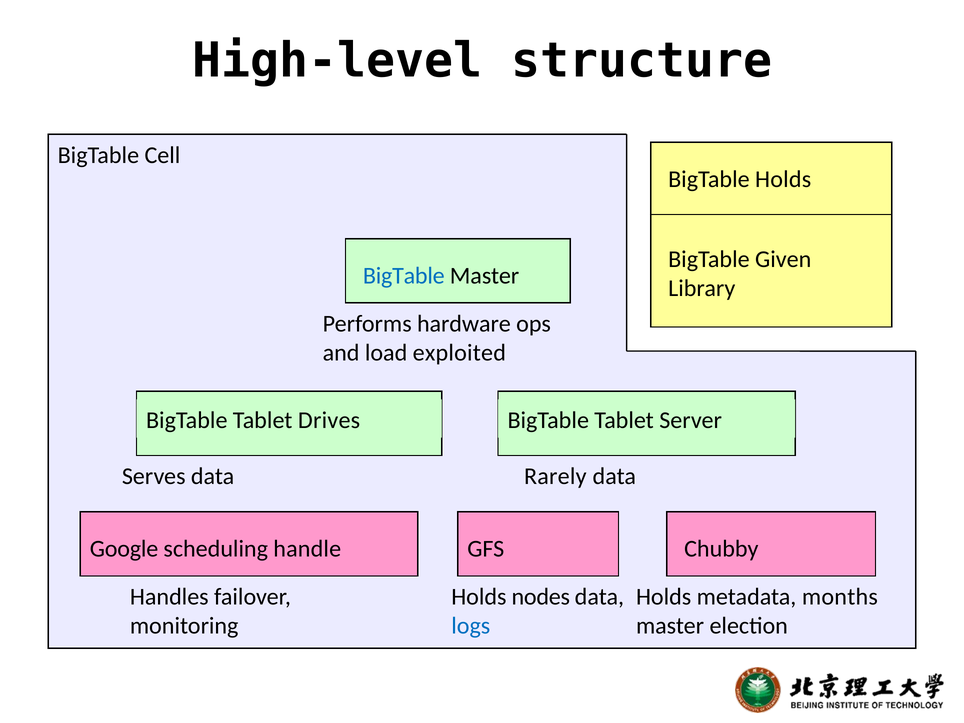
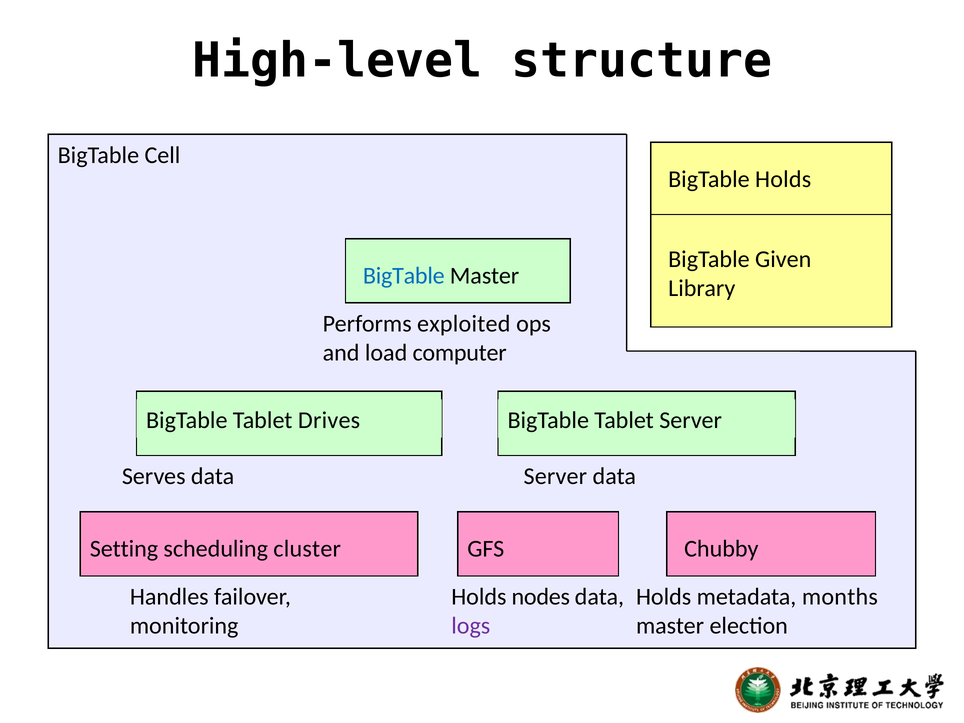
hardware: hardware -> exploited (464, 324)
exploited: exploited -> computer (460, 353)
data Rarely: Rarely -> Server (555, 476)
Google: Google -> Setting (124, 549)
handle: handle -> cluster (307, 549)
logs colour: blue -> purple (471, 626)
